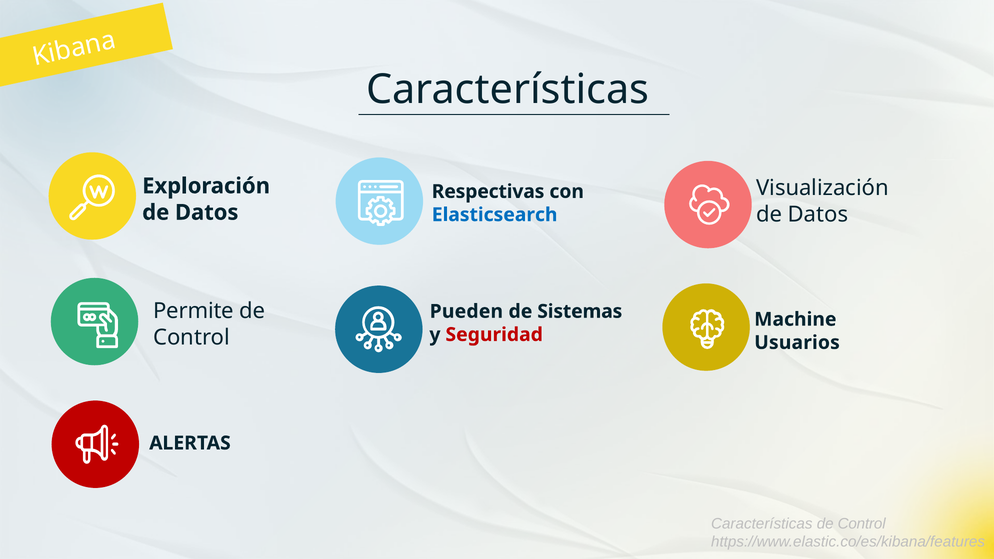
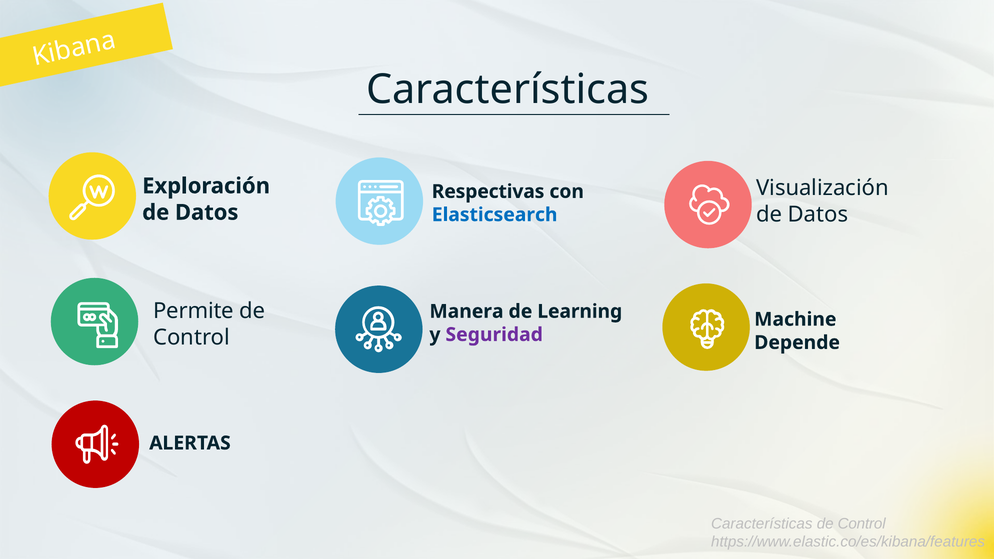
Pueden: Pueden -> Manera (466, 312)
Sistemas: Sistemas -> Learning (580, 312)
Seguridad colour: red -> purple (494, 335)
Usuarios: Usuarios -> Depende (797, 343)
